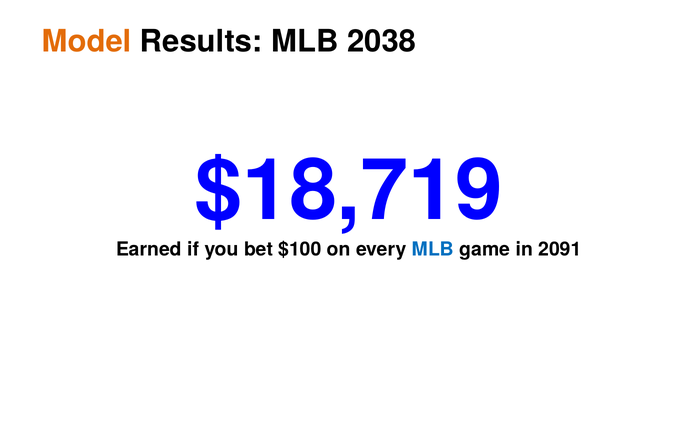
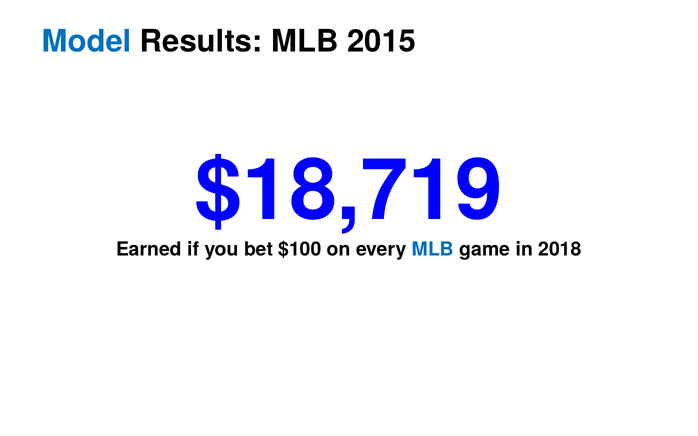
Model colour: orange -> blue (87, 42)
2038: 2038 -> 2015 (382, 42)
2091: 2091 -> 2018 (560, 250)
